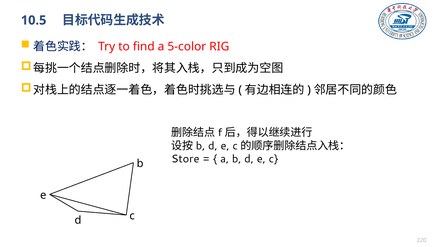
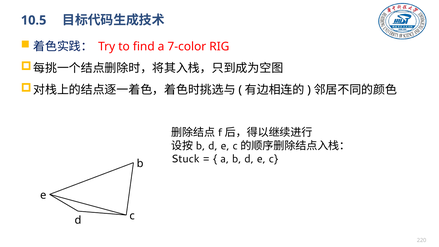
5-color: 5-color -> 7-color (187, 46)
Store: Store -> Stuck (185, 159)
